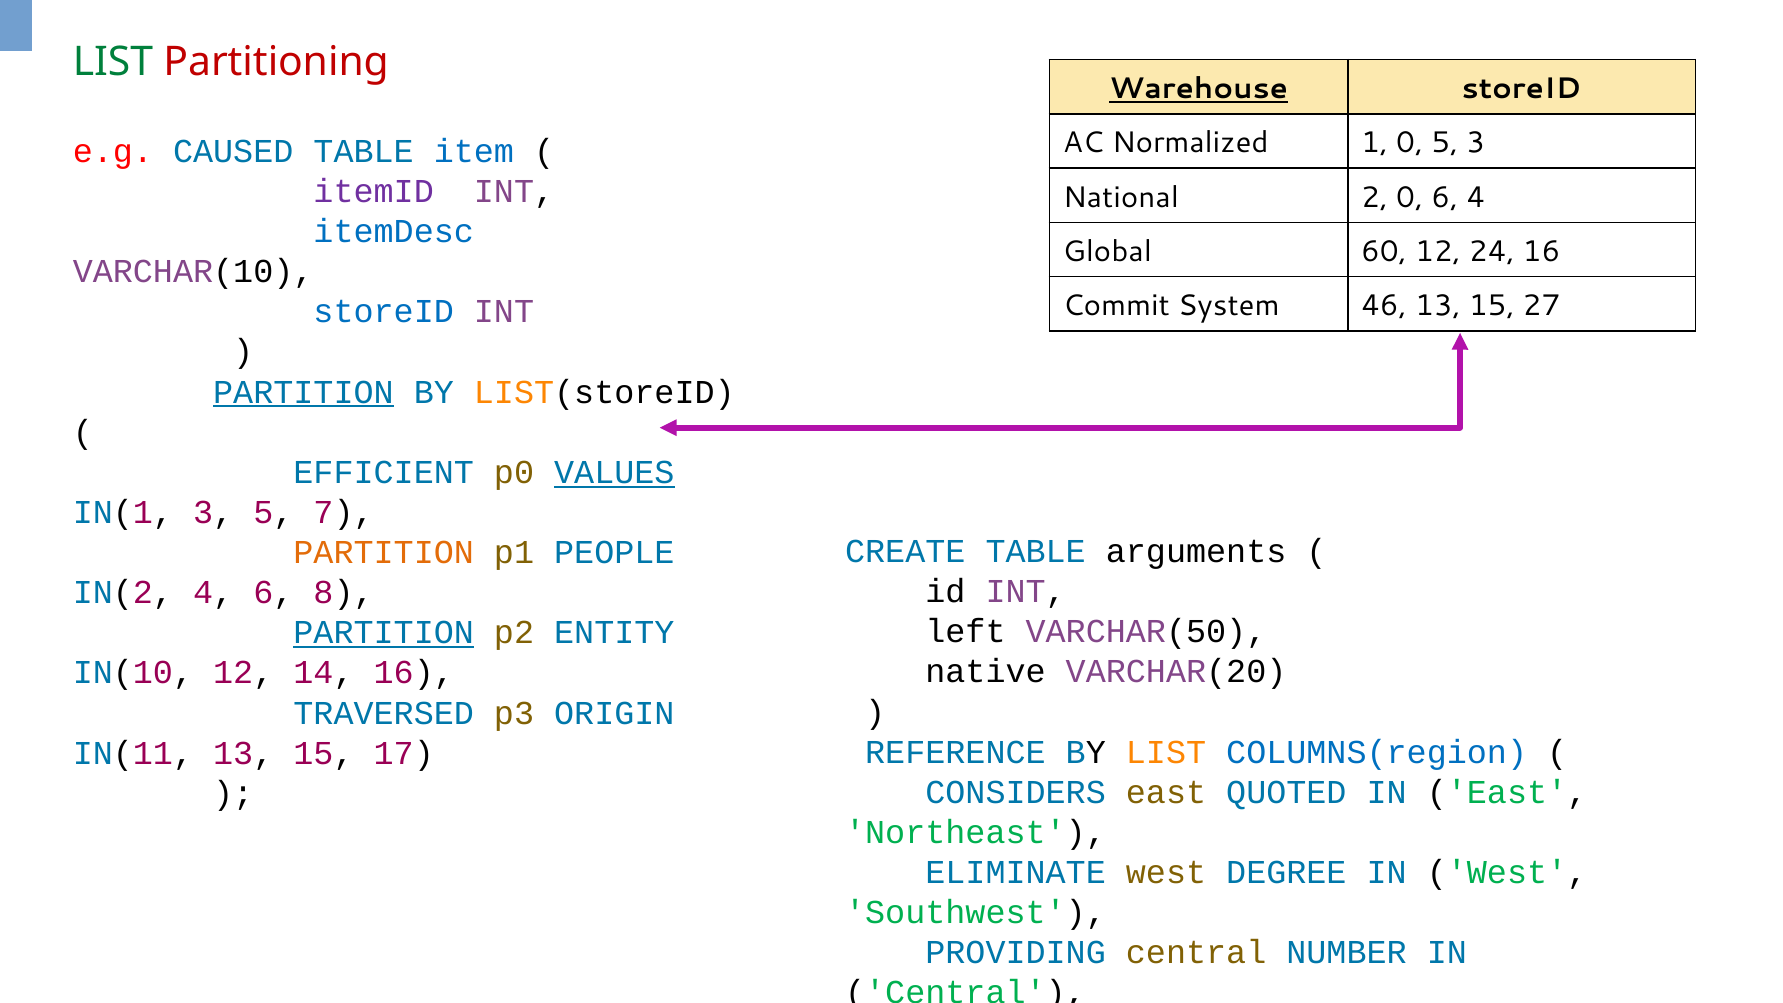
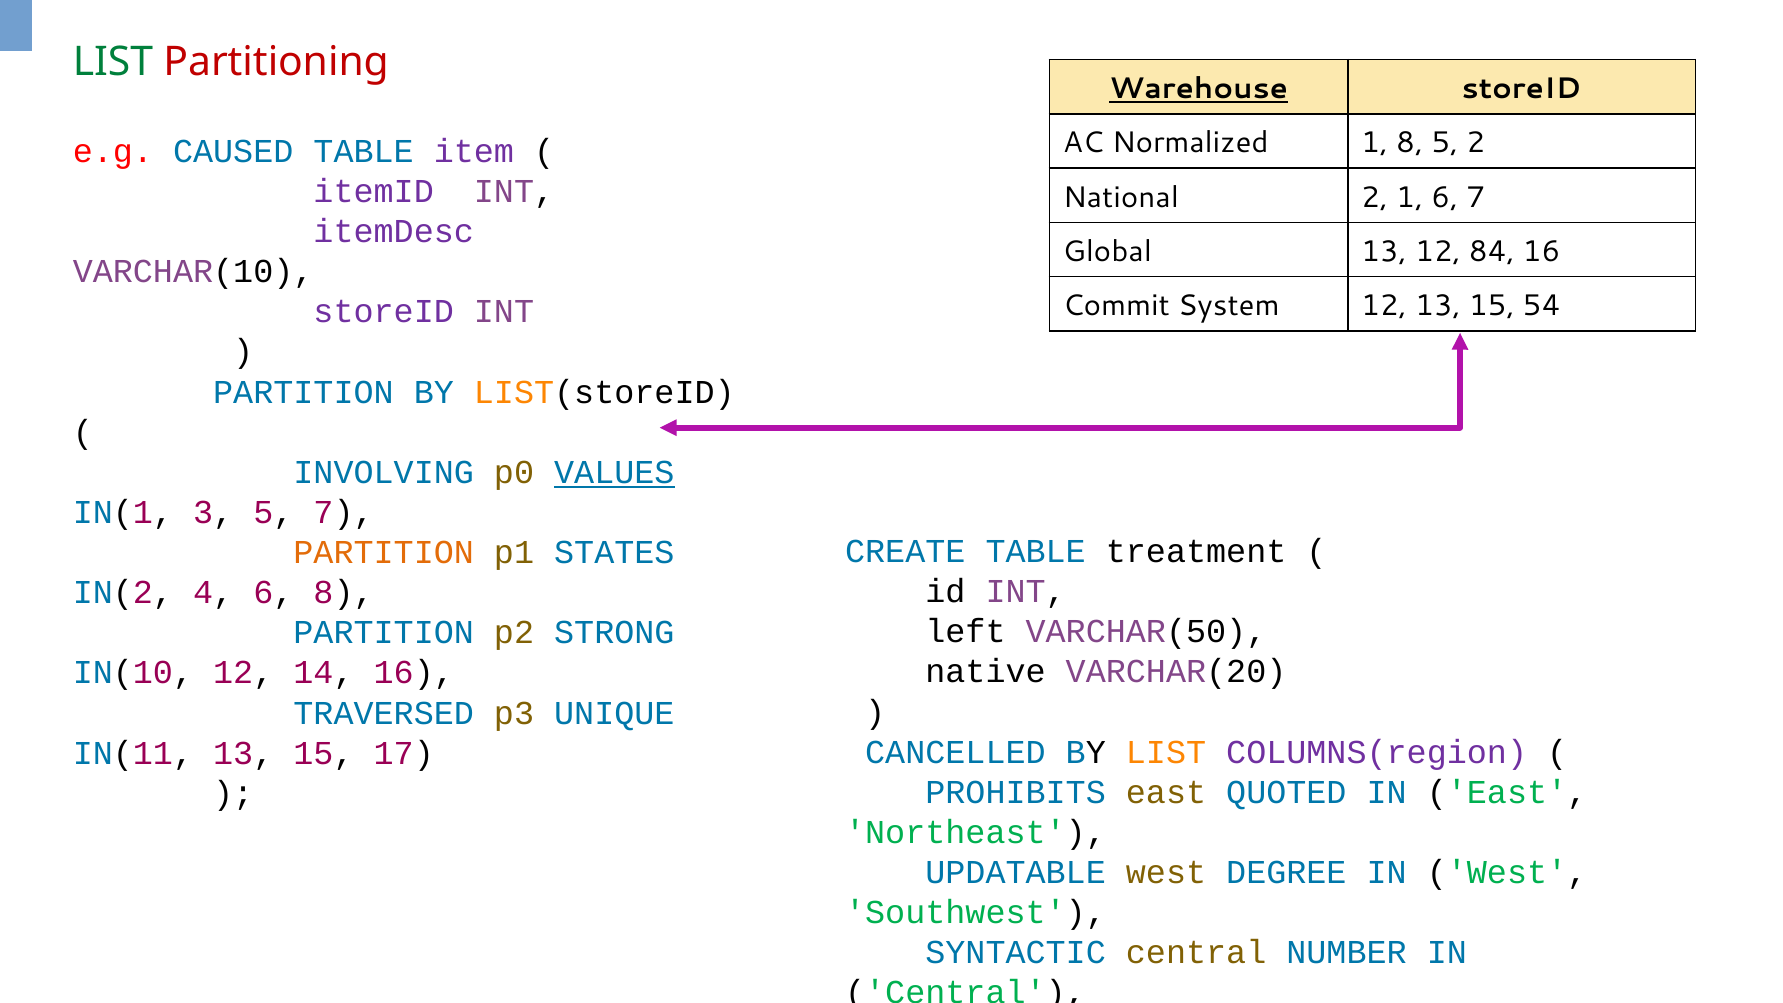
1 0: 0 -> 8 (1410, 143)
5 3: 3 -> 2 (1476, 143)
item colour: blue -> purple (474, 151)
2 0: 0 -> 1 (1410, 197)
6 4: 4 -> 7 (1476, 197)
itemDesc colour: blue -> purple (394, 232)
Global 60: 60 -> 13 (1384, 252)
24: 24 -> 84 (1492, 252)
System 46: 46 -> 12 (1384, 306)
27: 27 -> 54 (1542, 306)
storeID colour: blue -> purple (384, 312)
PARTITION underline: present -> none (303, 392)
EFFICIENT: EFFICIENT -> INVOLVING (384, 472)
arguments: arguments -> treatment (1196, 551)
PEOPLE: PEOPLE -> STATES (614, 552)
PARTITION underline: present -> none (384, 633)
ENTITY: ENTITY -> STRONG (614, 633)
ORIGIN: ORIGIN -> UNIQUE (614, 713)
REFERENCE: REFERENCE -> CANCELLED (955, 752)
COLUMNS(region colour: blue -> purple (1377, 752)
CONSIDERS: CONSIDERS -> PROHIBITS (1016, 792)
ELIMINATE: ELIMINATE -> UPDATABLE (1016, 872)
PROVIDING: PROVIDING -> SYNTACTIC (1016, 953)
